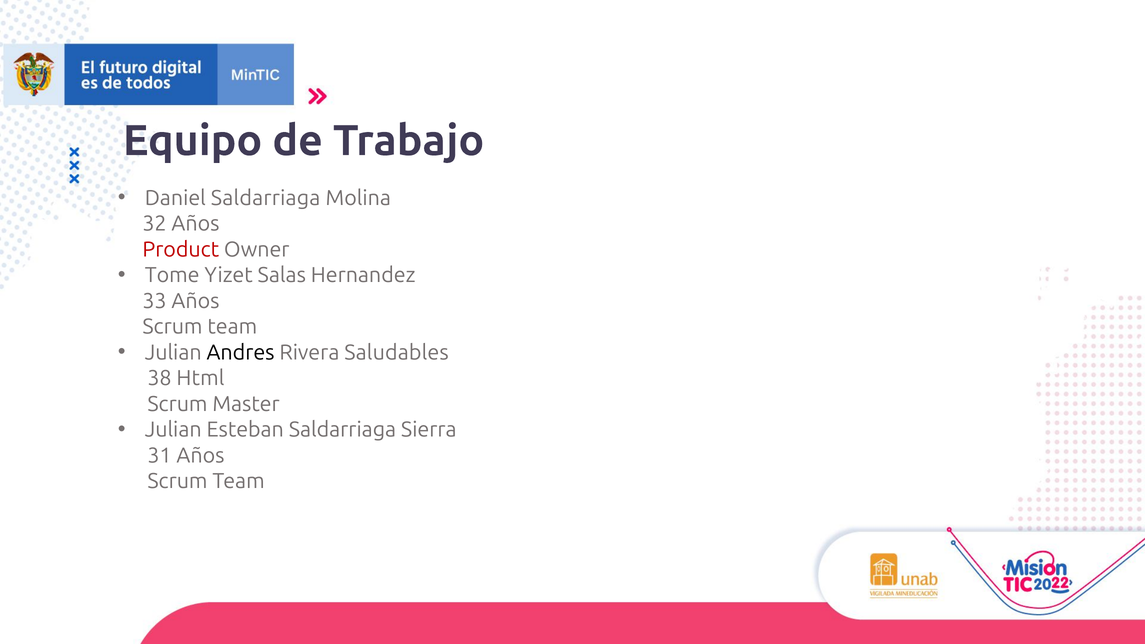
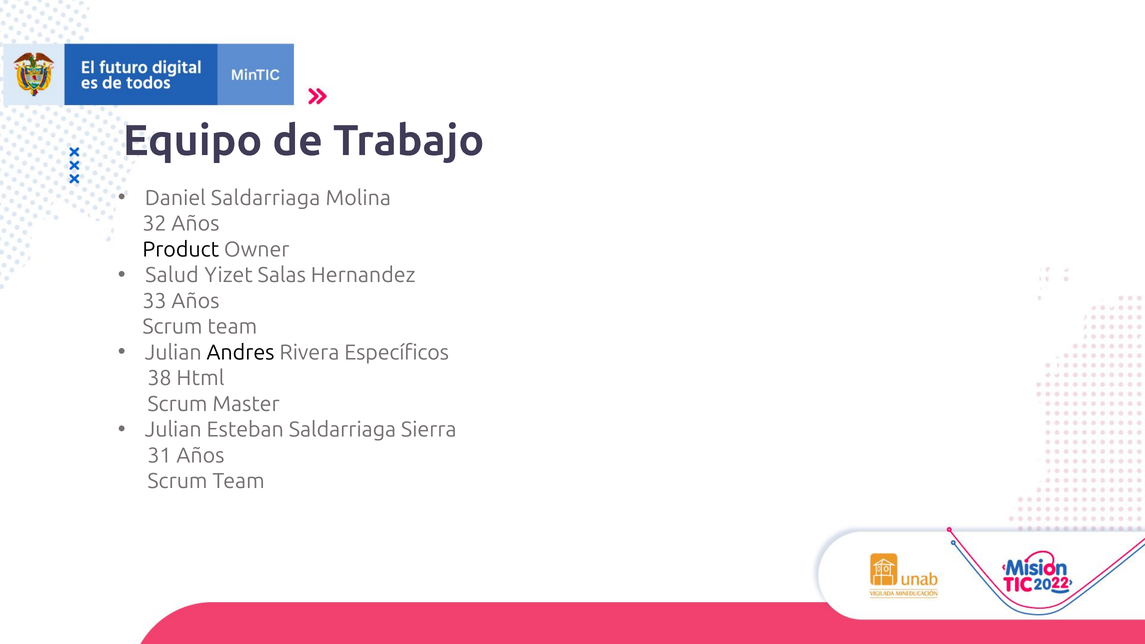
Product colour: red -> black (181, 249)
Tome: Tome -> Salud (172, 275)
Saludables: Saludables -> Específicos (397, 353)
